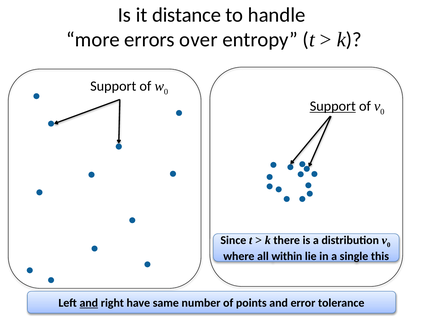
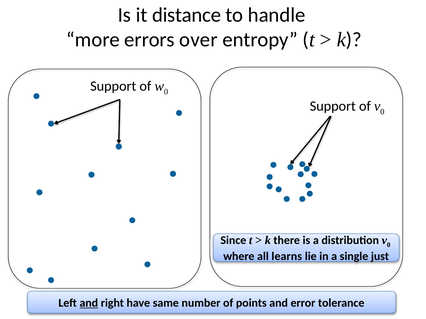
Support underline: present -> none (333, 106)
within: within -> learns (287, 257)
this: this -> just (380, 257)
